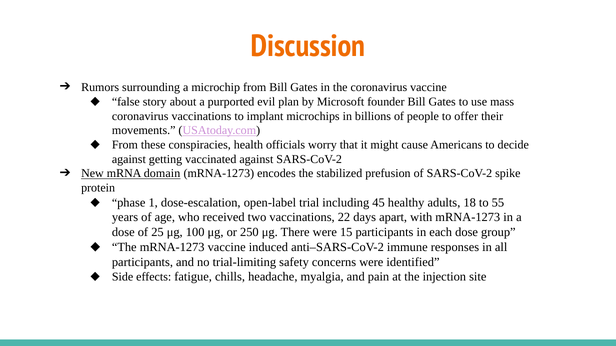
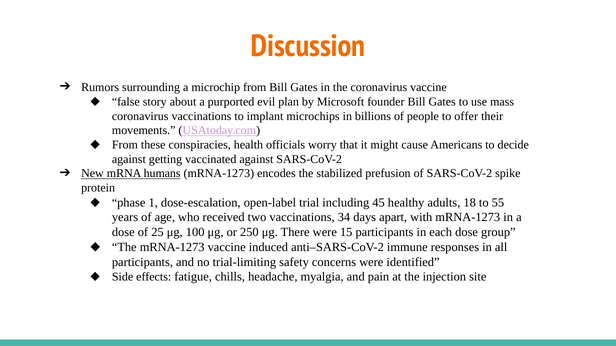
domain: domain -> humans (162, 174)
22: 22 -> 34 (344, 218)
